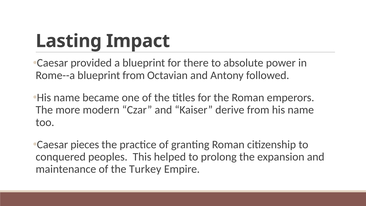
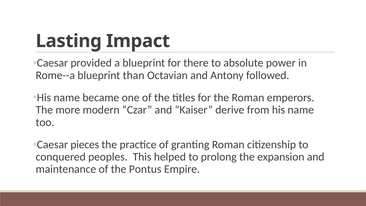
blueprint from: from -> than (134, 75)
Turkey: Turkey -> Pontus (145, 169)
